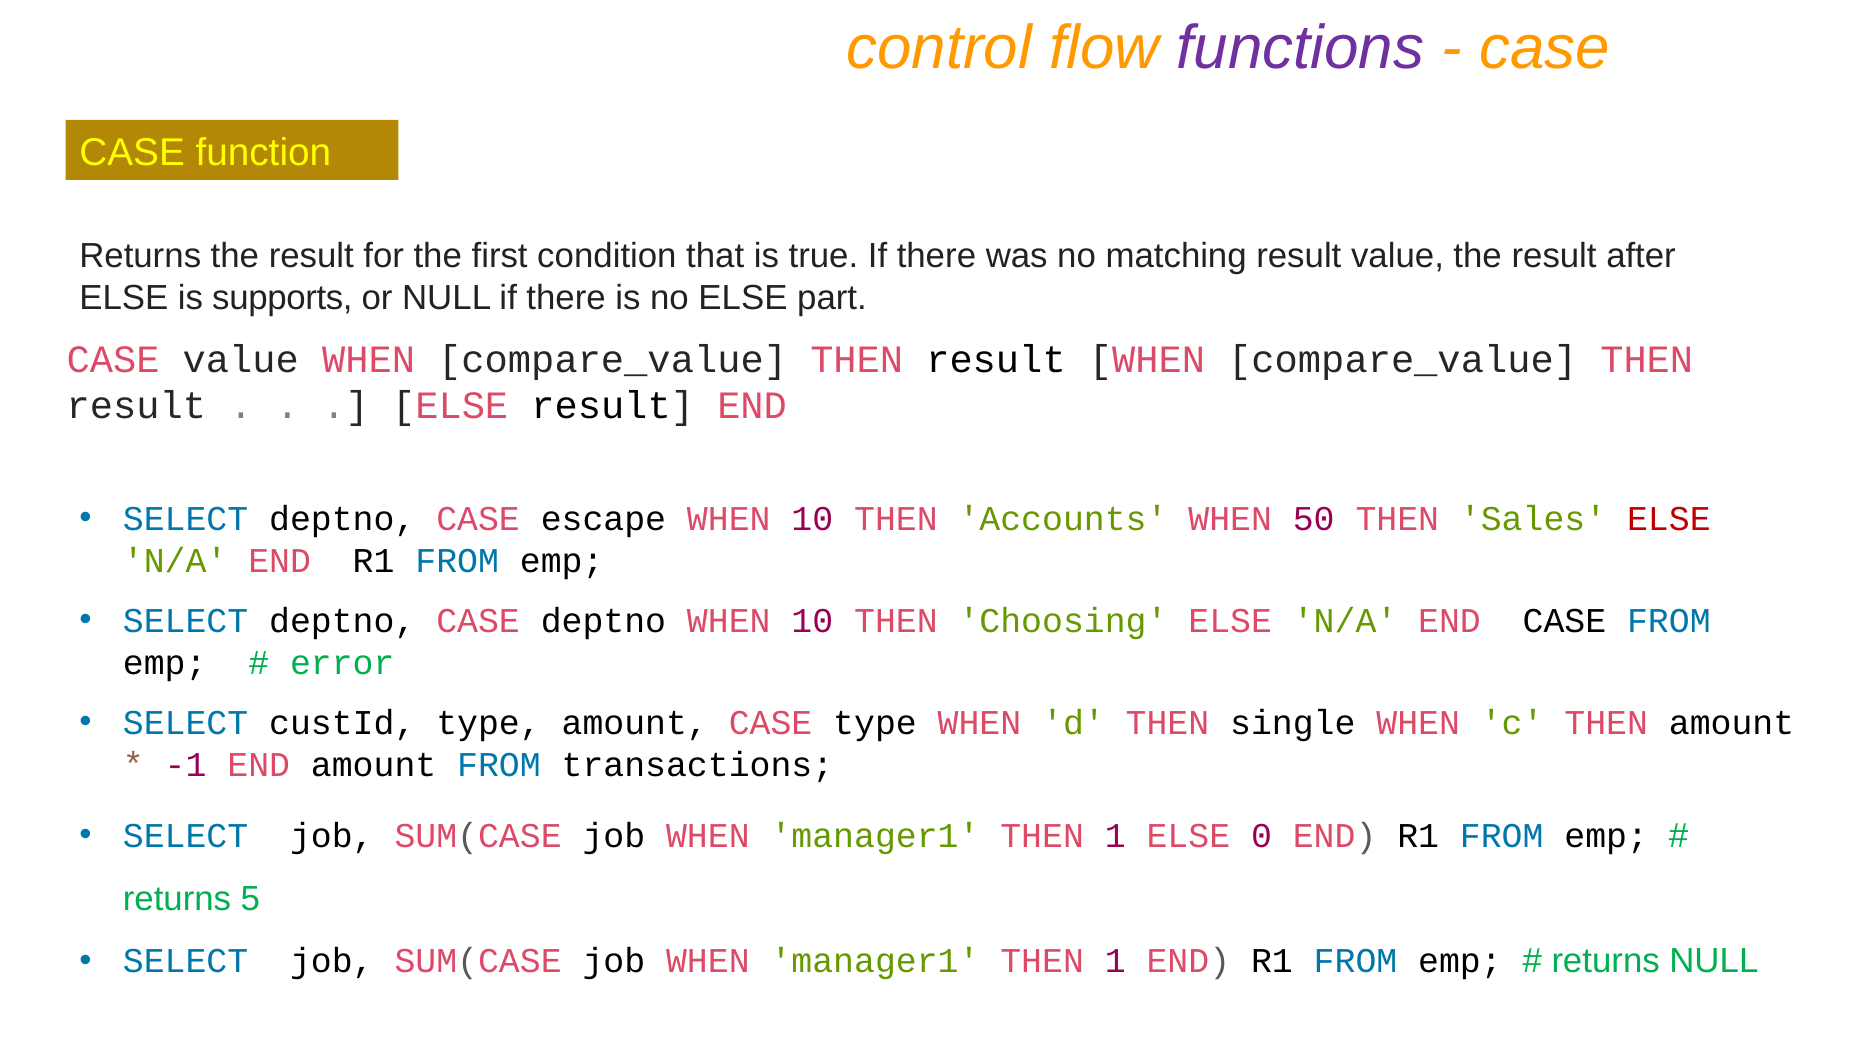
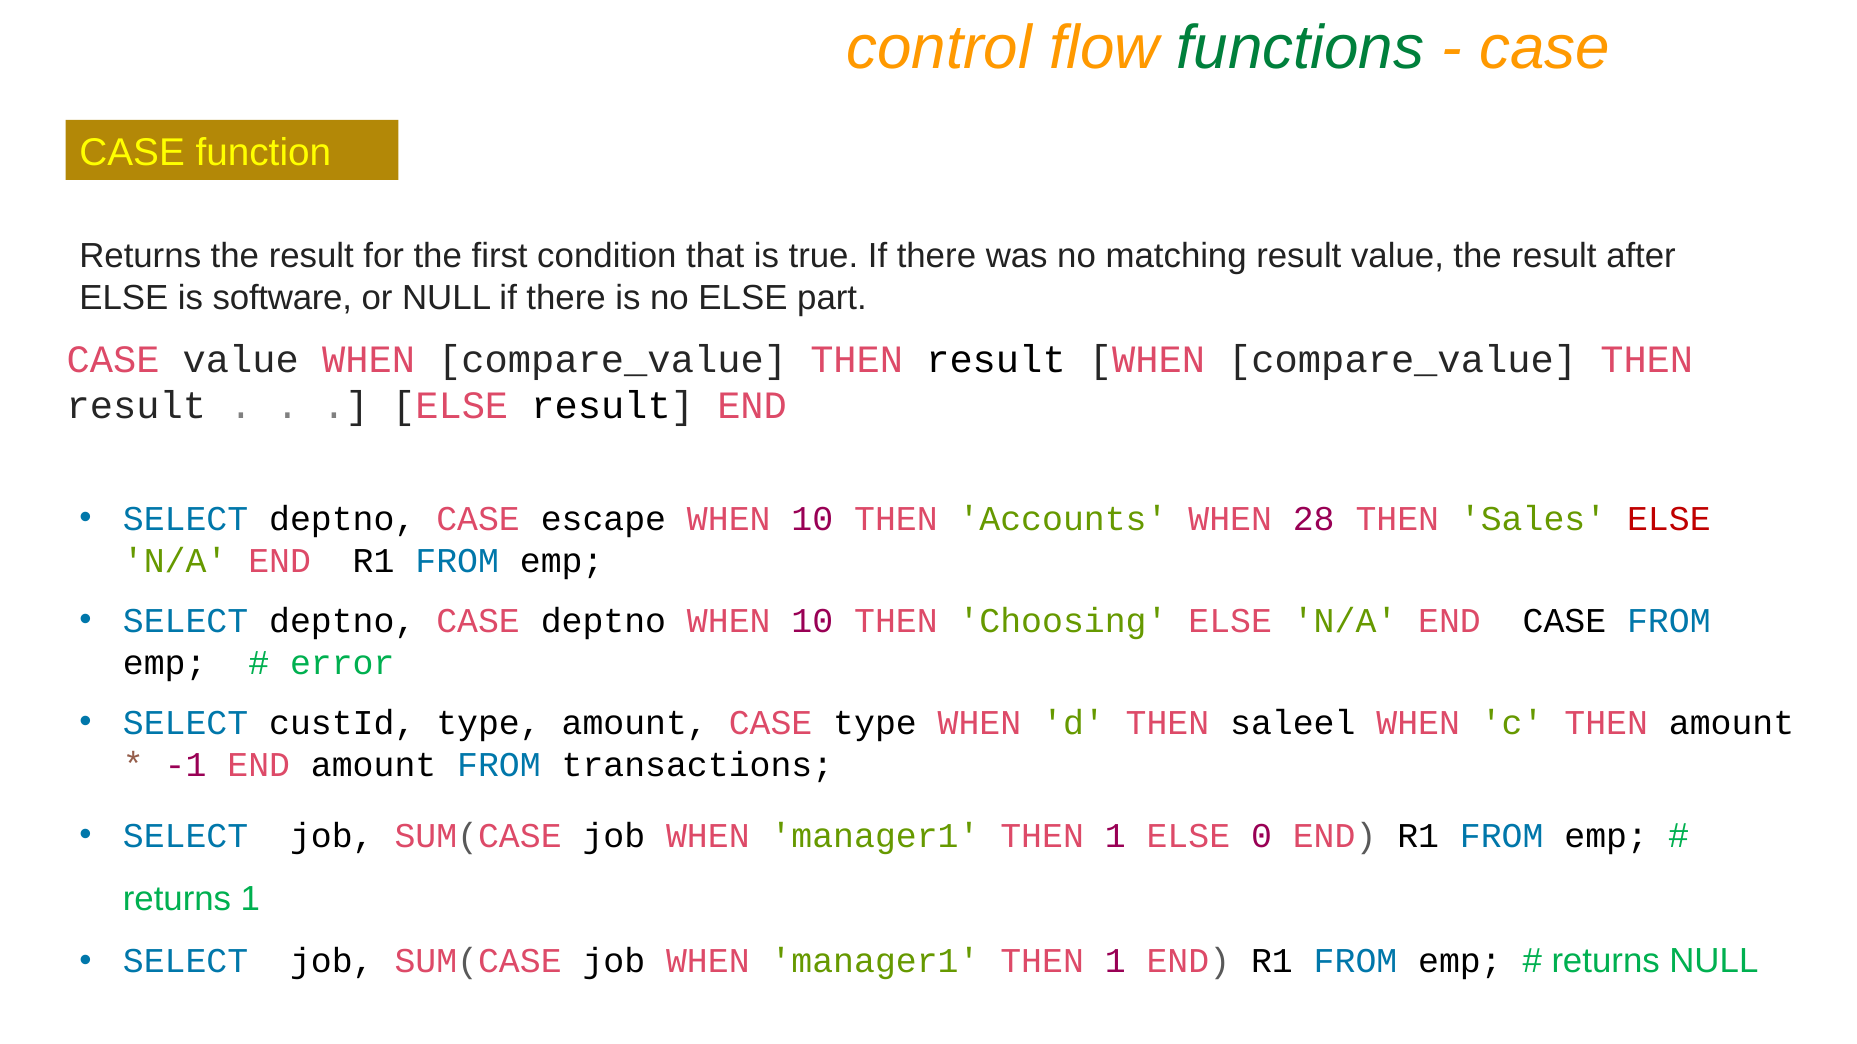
functions colour: purple -> green (1300, 48)
supports: supports -> software (282, 298)
50: 50 -> 28 (1314, 520)
single: single -> saleel (1293, 724)
returns 5: 5 -> 1 (250, 899)
